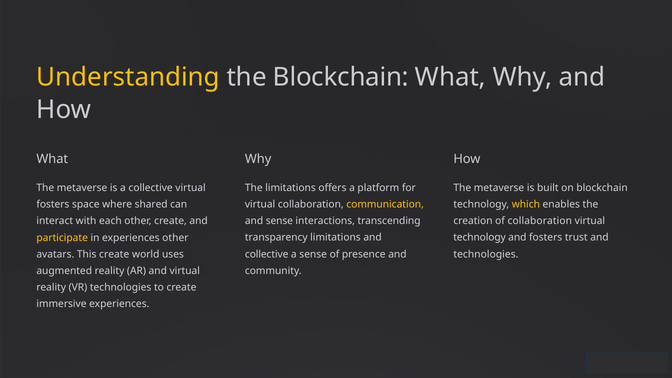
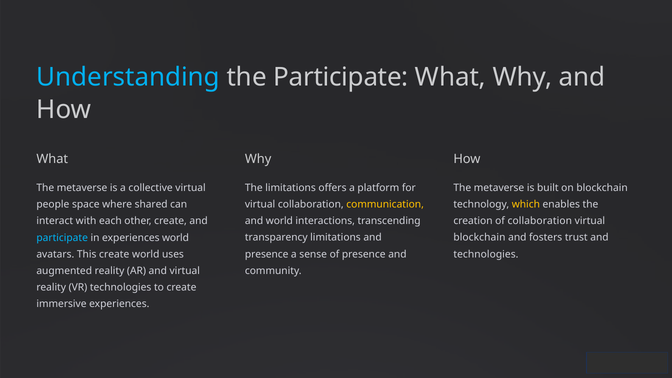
Understanding colour: yellow -> light blue (128, 77)
the Blockchain: Blockchain -> Participate (341, 77)
fosters: fosters -> people (53, 204)
and sense: sense -> world (279, 221)
technology: technology -> blockchain (479, 238)
participate colour: yellow -> light blue (62, 238)
experiences other: other -> world (175, 238)
collective: collective -> presence (267, 254)
